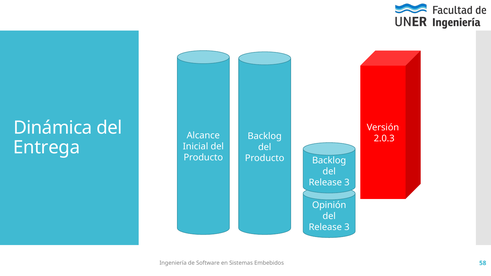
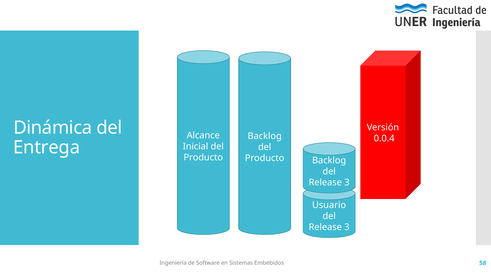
2.0.3: 2.0.3 -> 0.0.4 (384, 139)
Opinión: Opinión -> Usuario (329, 205)
